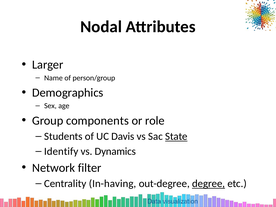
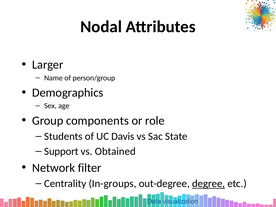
State underline: present -> none (176, 136)
Identify: Identify -> Support (61, 151)
Dynamics: Dynamics -> Obtained (115, 151)
In-having: In-having -> In-groups (113, 184)
